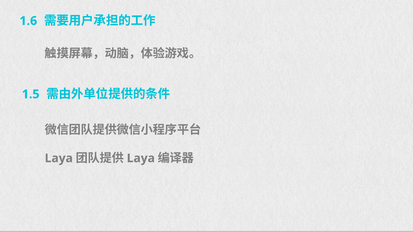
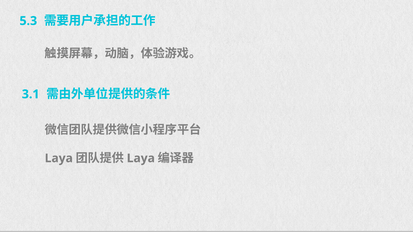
1.6: 1.6 -> 5.3 (28, 21)
1.5: 1.5 -> 3.1 (31, 94)
